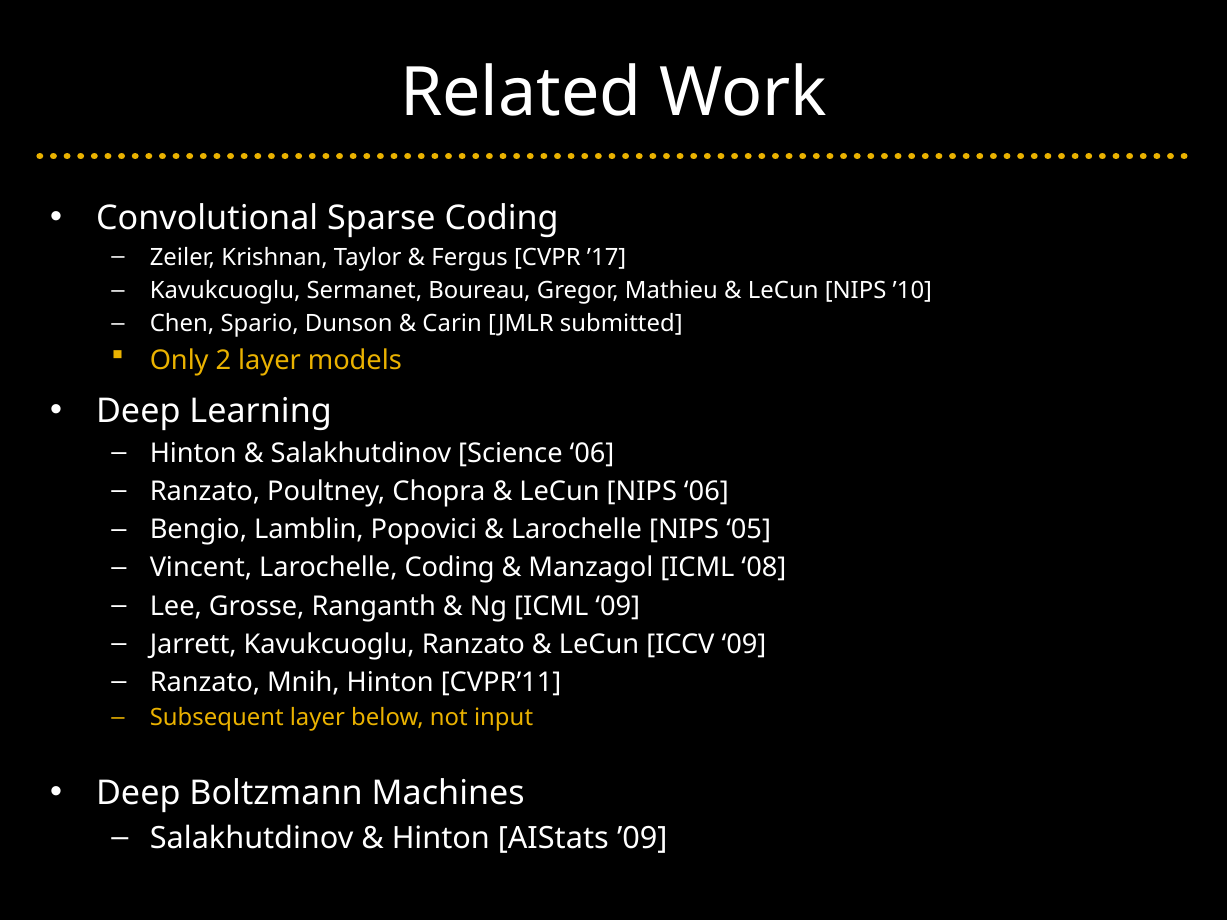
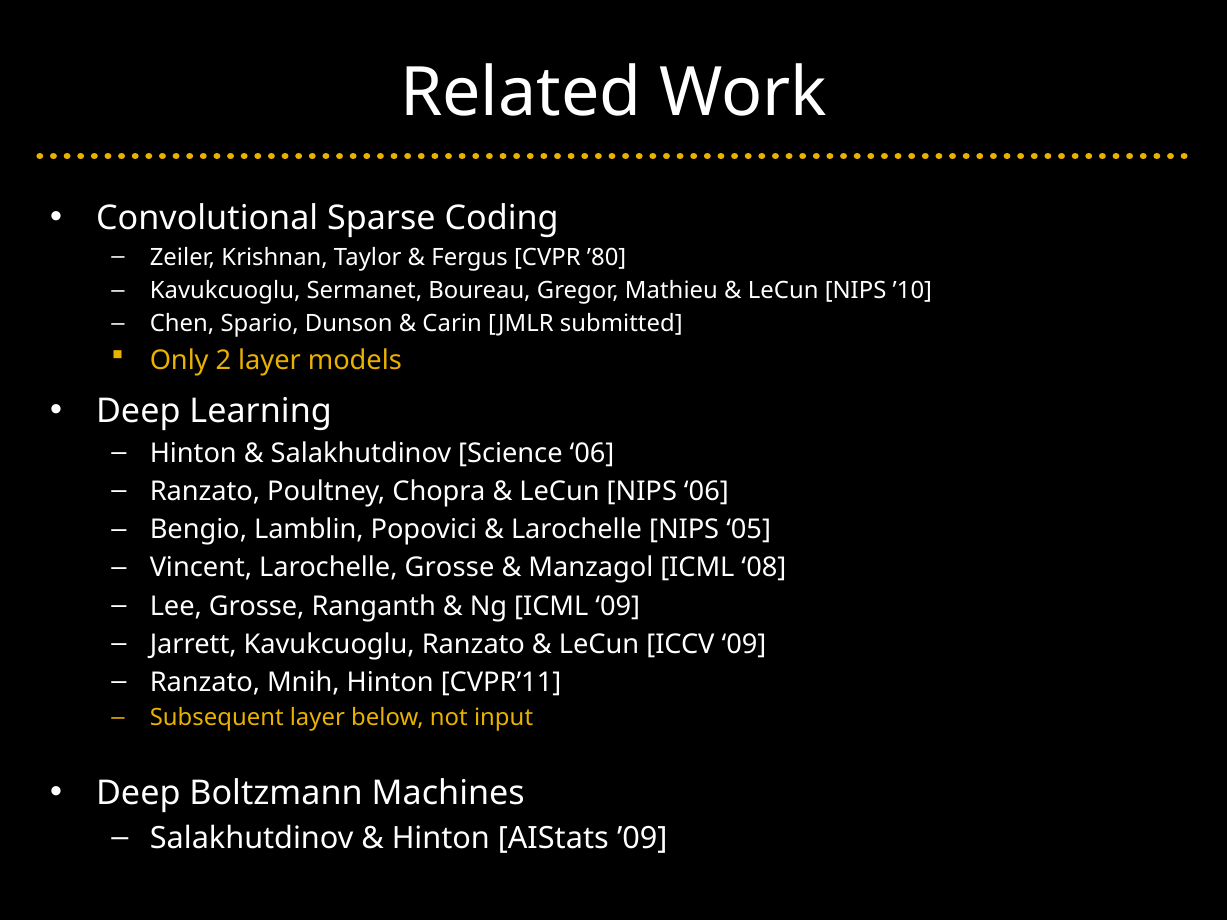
’17: ’17 -> ’80 (607, 257)
Larochelle Coding: Coding -> Grosse (449, 568)
